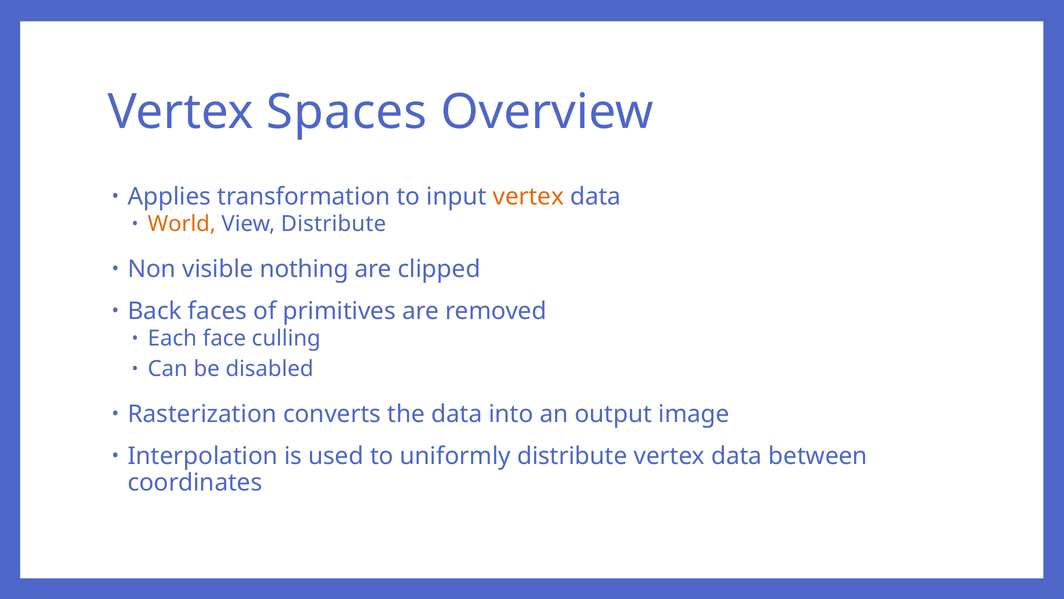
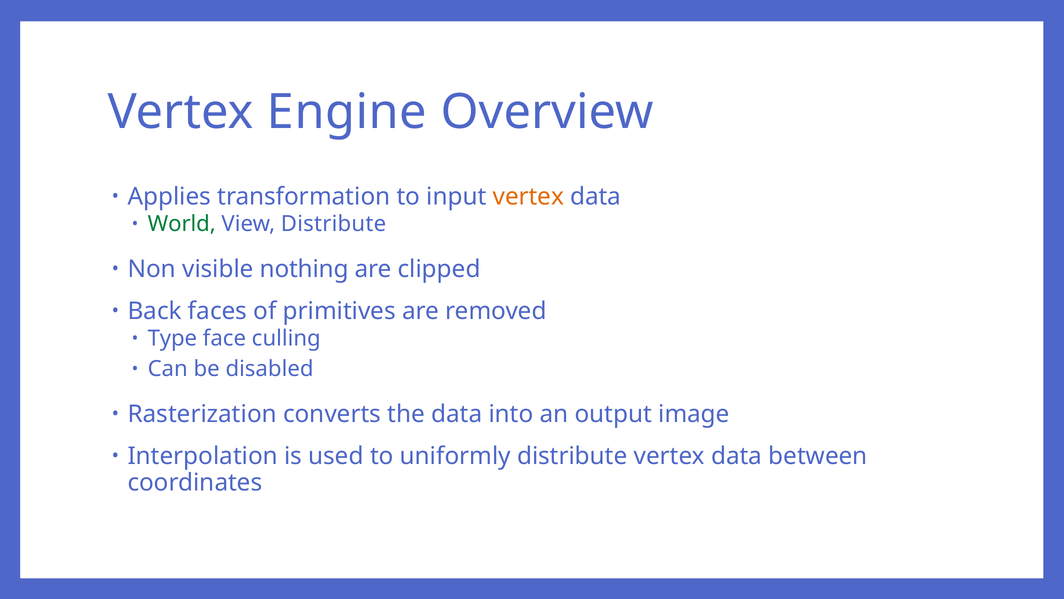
Spaces: Spaces -> Engine (347, 112)
World colour: orange -> green (182, 224)
Each: Each -> Type (172, 338)
